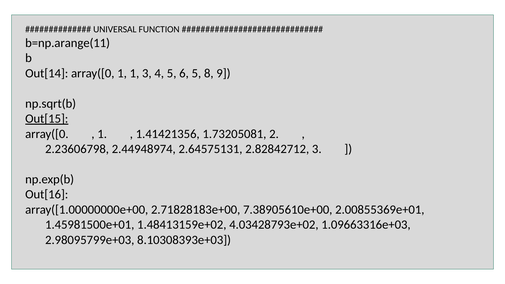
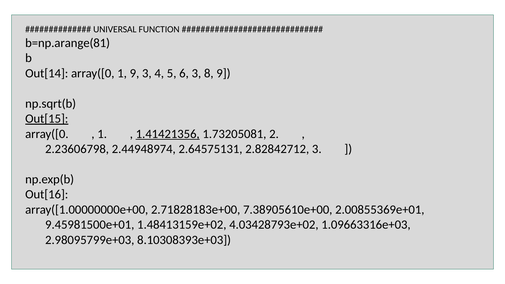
b=np.arange(11: b=np.arange(11 -> b=np.arange(81 (68, 43)
1 1: 1 -> 9 (134, 73)
6 5: 5 -> 3 (196, 73)
1.41421356 underline: none -> present (168, 134)
1.45981500e+01: 1.45981500e+01 -> 9.45981500e+01 (90, 225)
